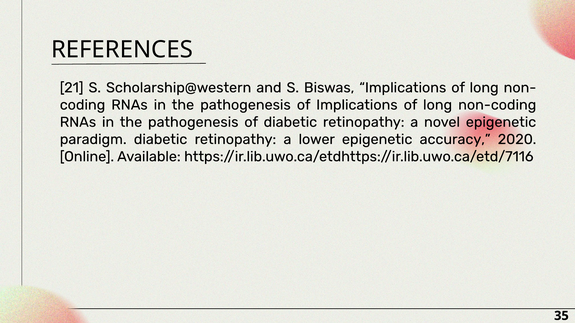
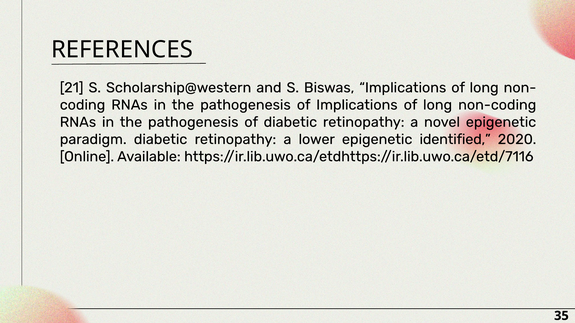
accuracy: accuracy -> identified (455, 139)
